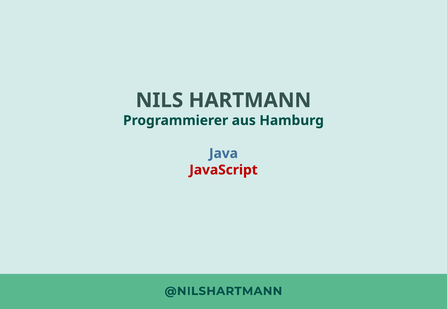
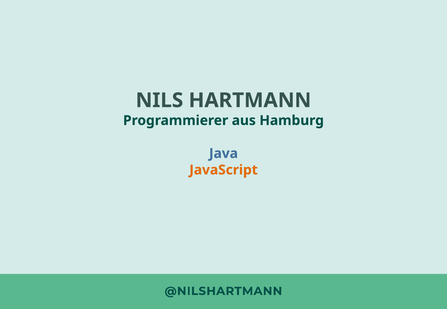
JavaScript colour: red -> orange (224, 170)
